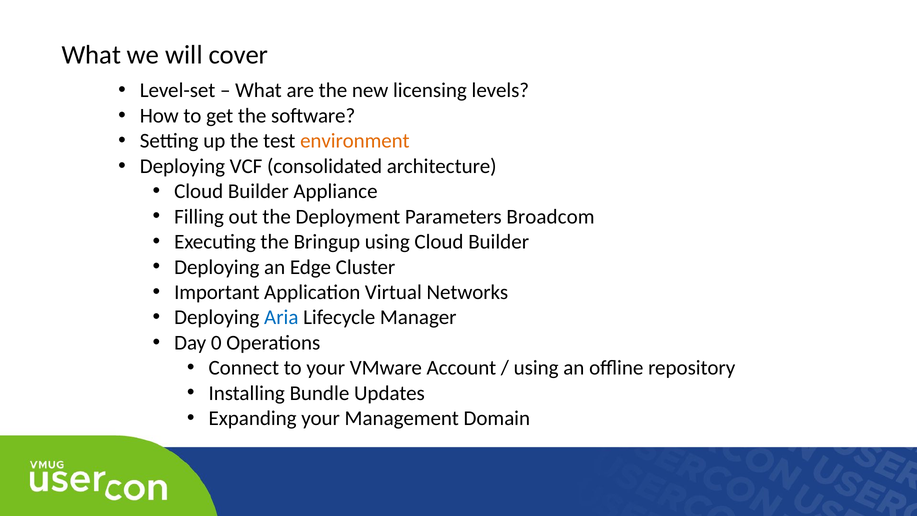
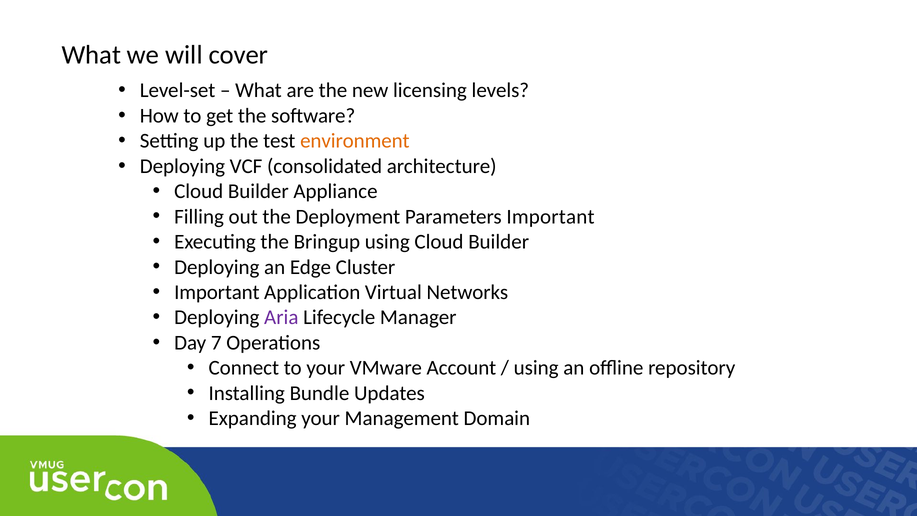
Parameters Broadcom: Broadcom -> Important (550, 217)
Aria colour: blue -> purple (281, 317)
0: 0 -> 7 (216, 343)
